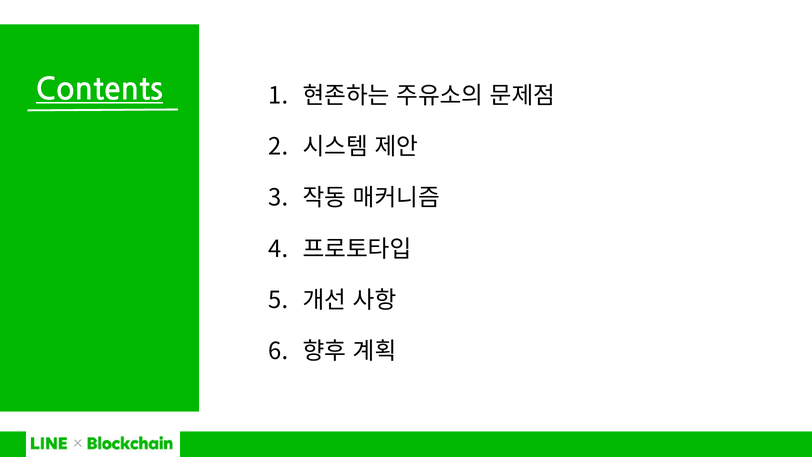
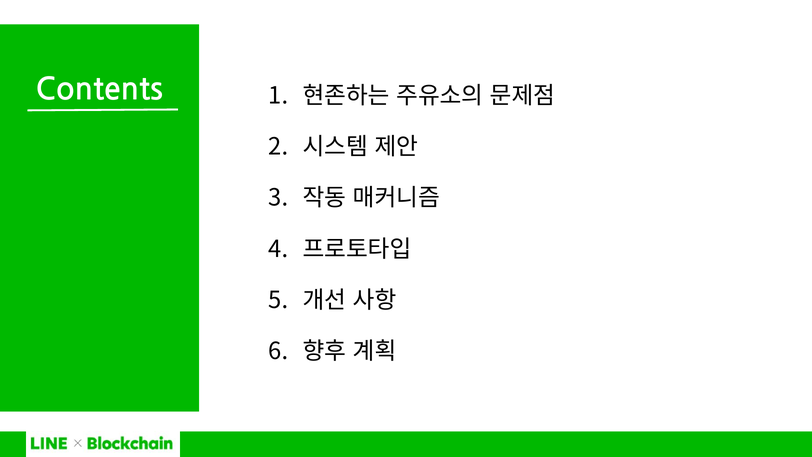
Contents underline: present -> none (100, 90)
